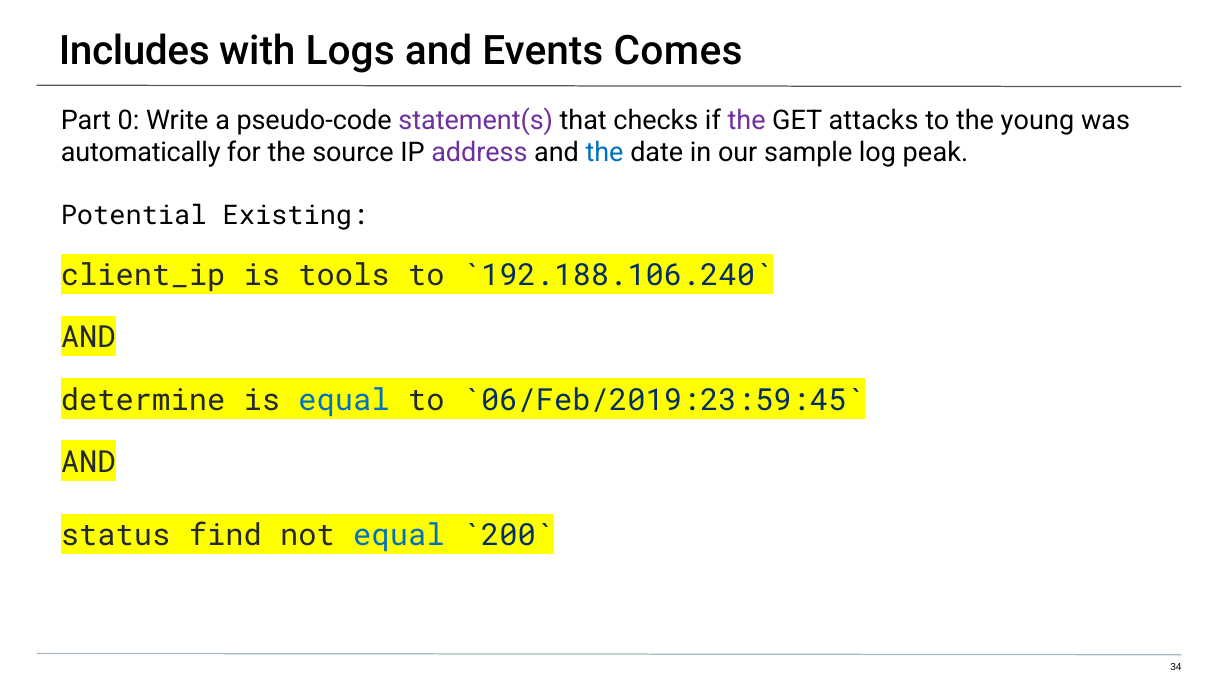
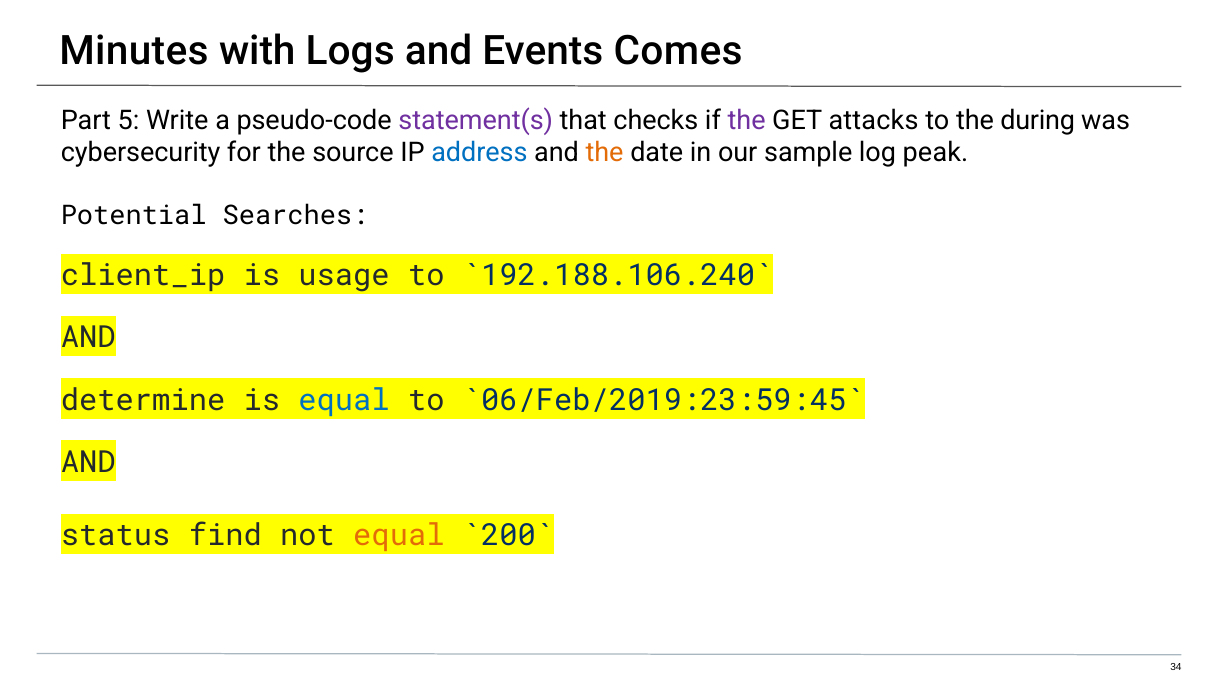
Includes: Includes -> Minutes (134, 52)
0: 0 -> 5 (128, 120)
young: young -> during (1038, 120)
automatically: automatically -> cybersecurity (141, 153)
address colour: purple -> blue (479, 153)
the colour: blue -> orange (605, 153)
Existing: Existing -> Searches (296, 215)
tools: tools -> usage (344, 276)
equal colour: blue -> orange (399, 536)
